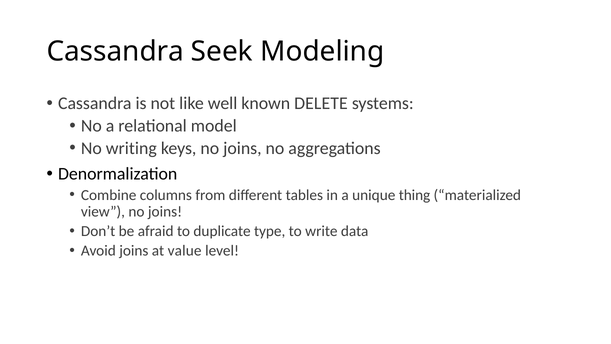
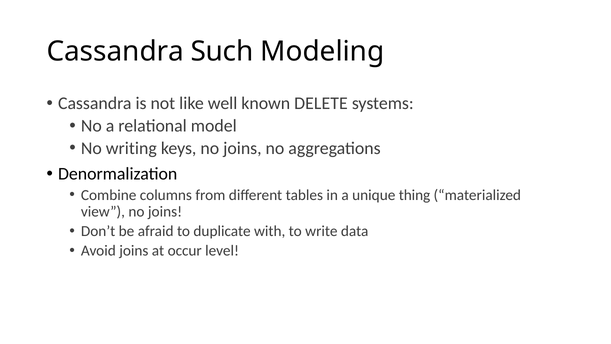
Seek: Seek -> Such (222, 51)
type: type -> with (270, 231)
value: value -> occur (185, 251)
